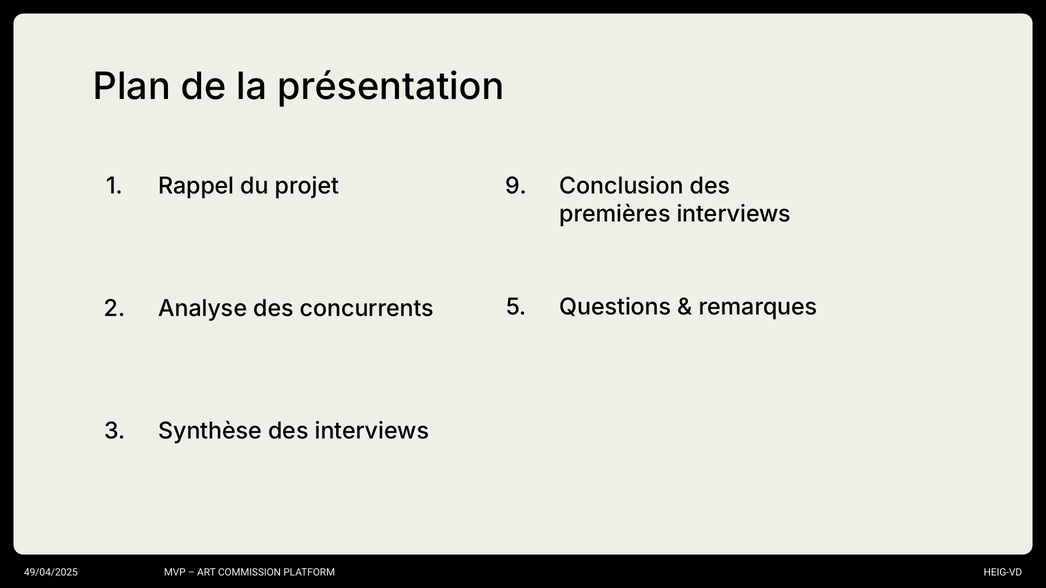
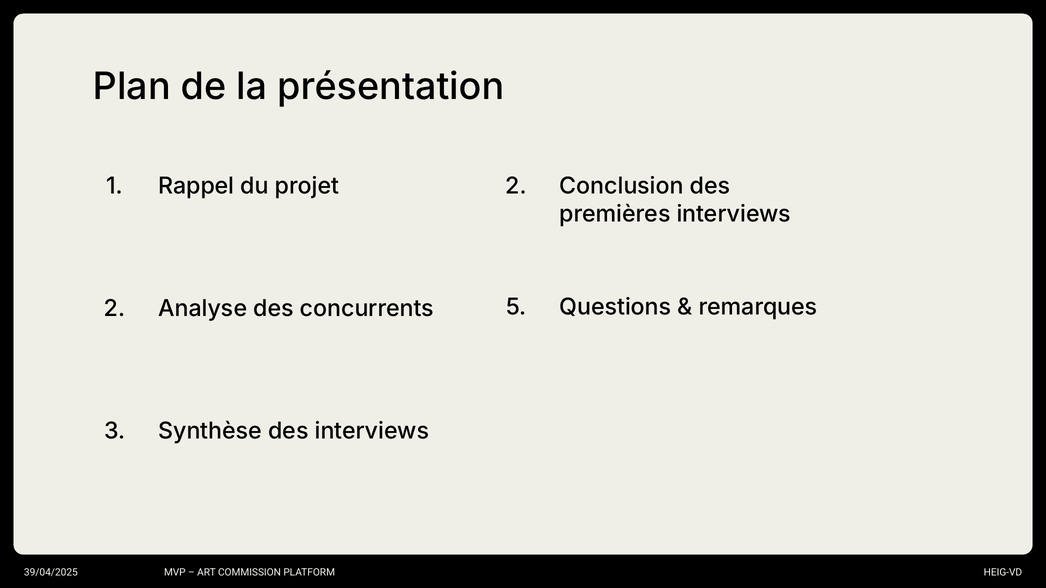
1 9: 9 -> 2 (516, 186)
49/04/2025: 49/04/2025 -> 39/04/2025 (51, 573)
